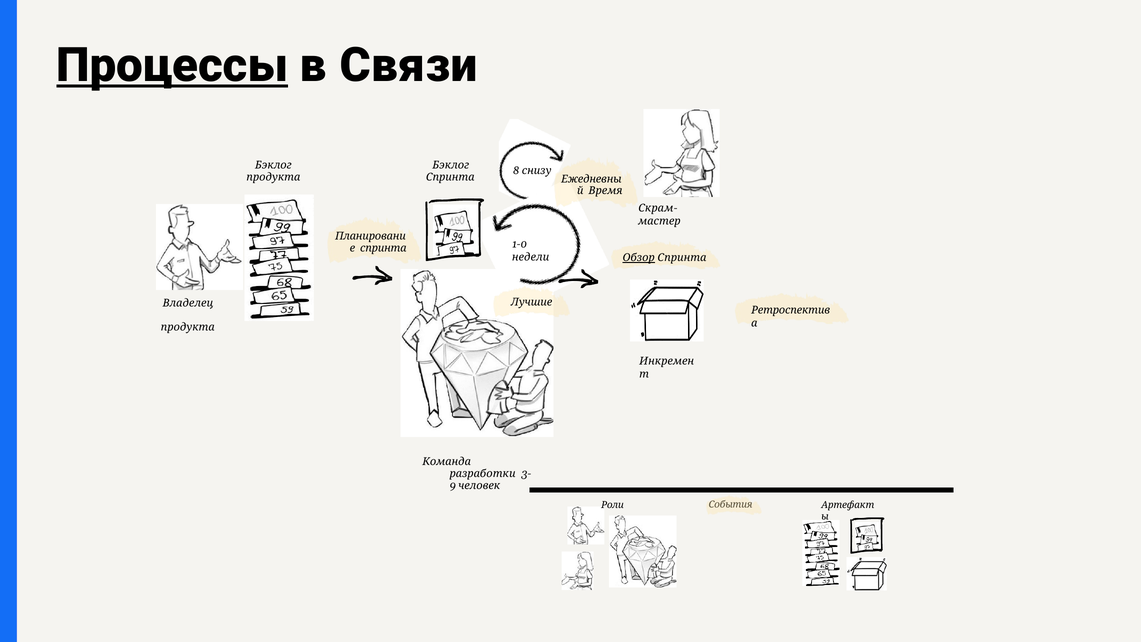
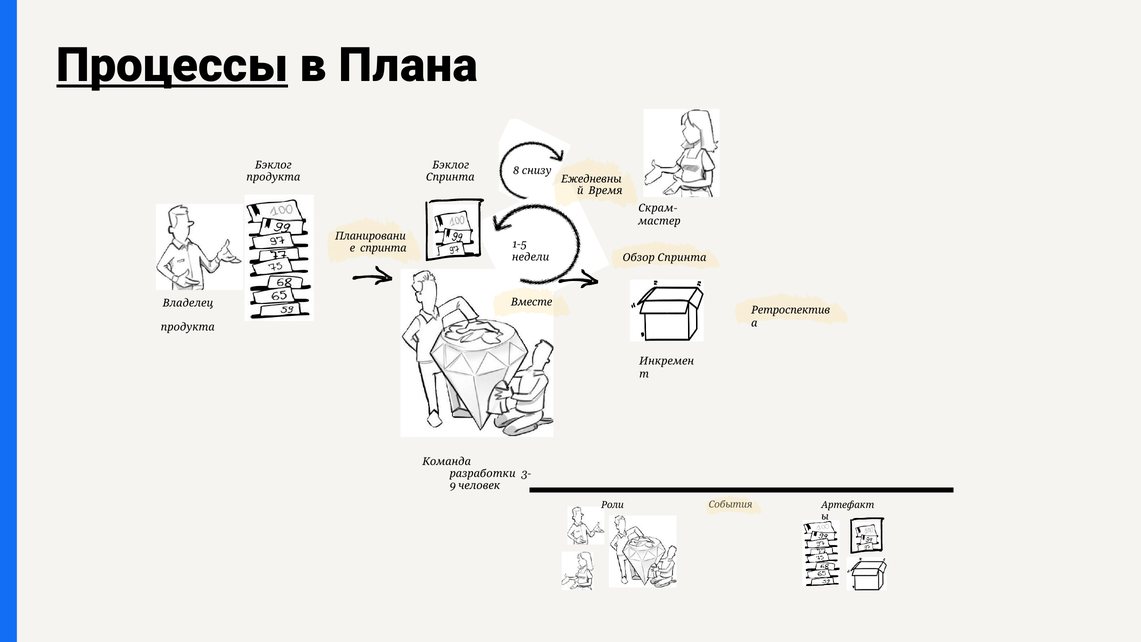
Связи: Связи -> Плана (409, 66)
1-0: 1-0 -> 1-5 (519, 244)
Обзор underline: present -> none (639, 258)
Лучшие: Лучшие -> Вместе (532, 302)
